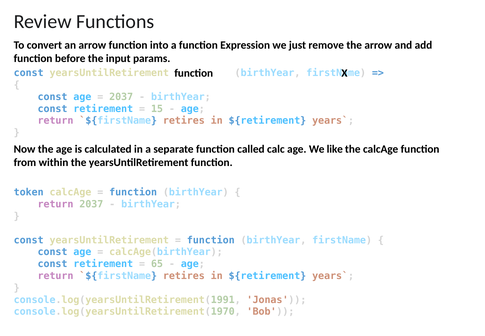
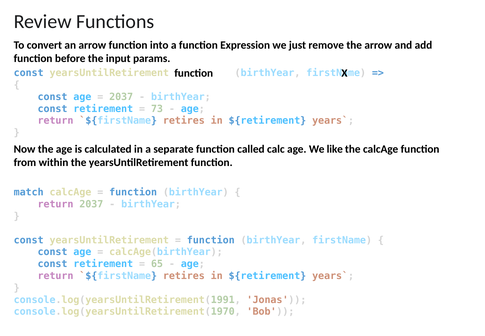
15: 15 -> 73 (157, 109)
token: token -> match (29, 192)
